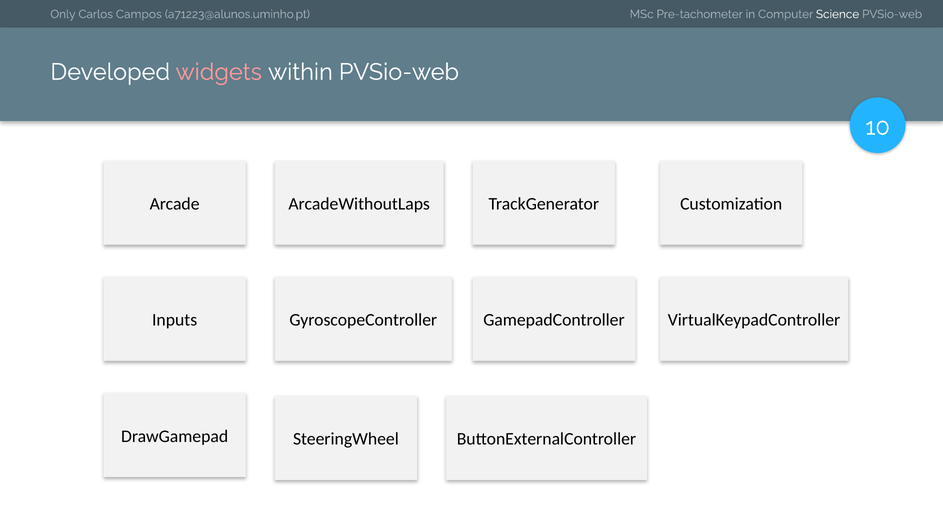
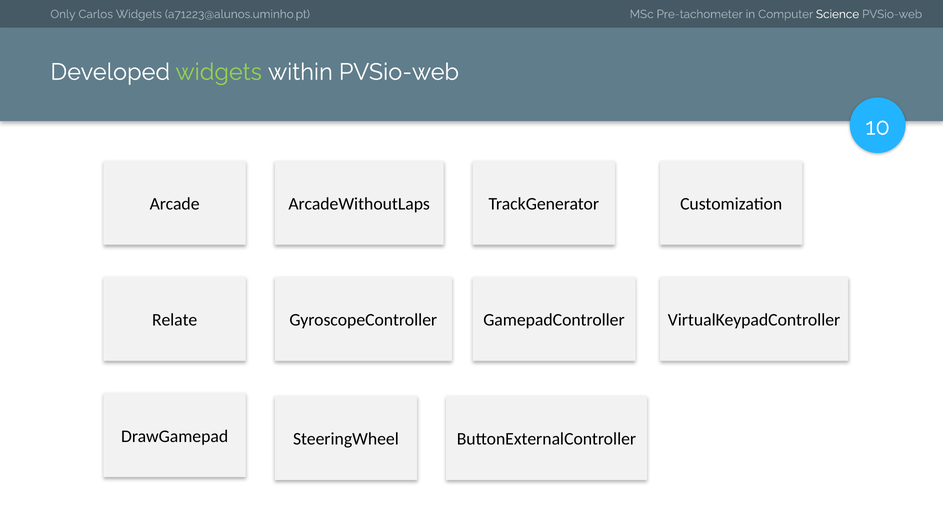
Carlos Campos: Campos -> Widgets (139, 14)
widgets colour: pink -> light green (219, 72)
Inputs: Inputs -> Relate (175, 320)
